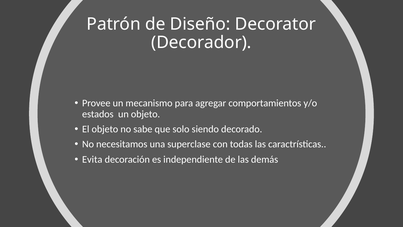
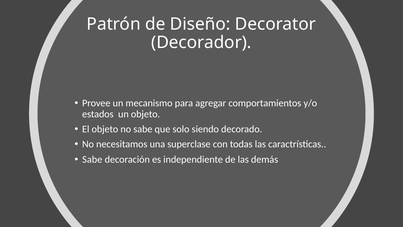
Evita: Evita -> Sabe (92, 159)
